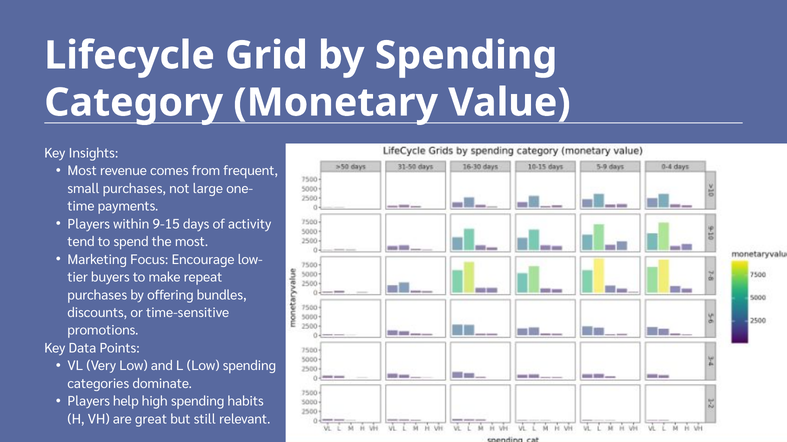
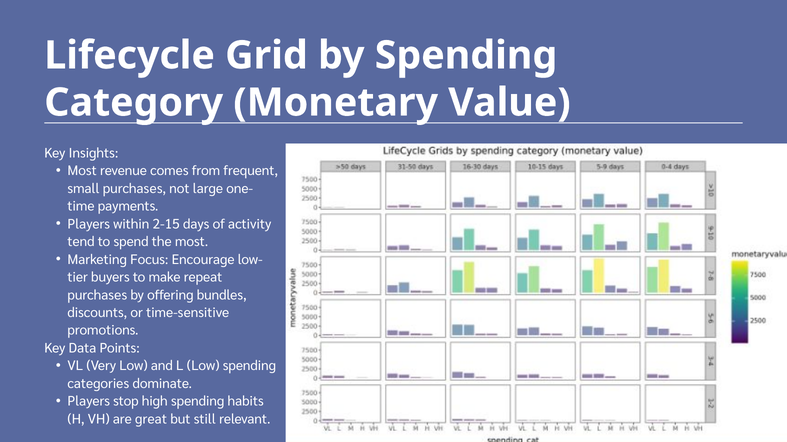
9-15: 9-15 -> 2-15 (166, 224)
help: help -> stop (126, 402)
